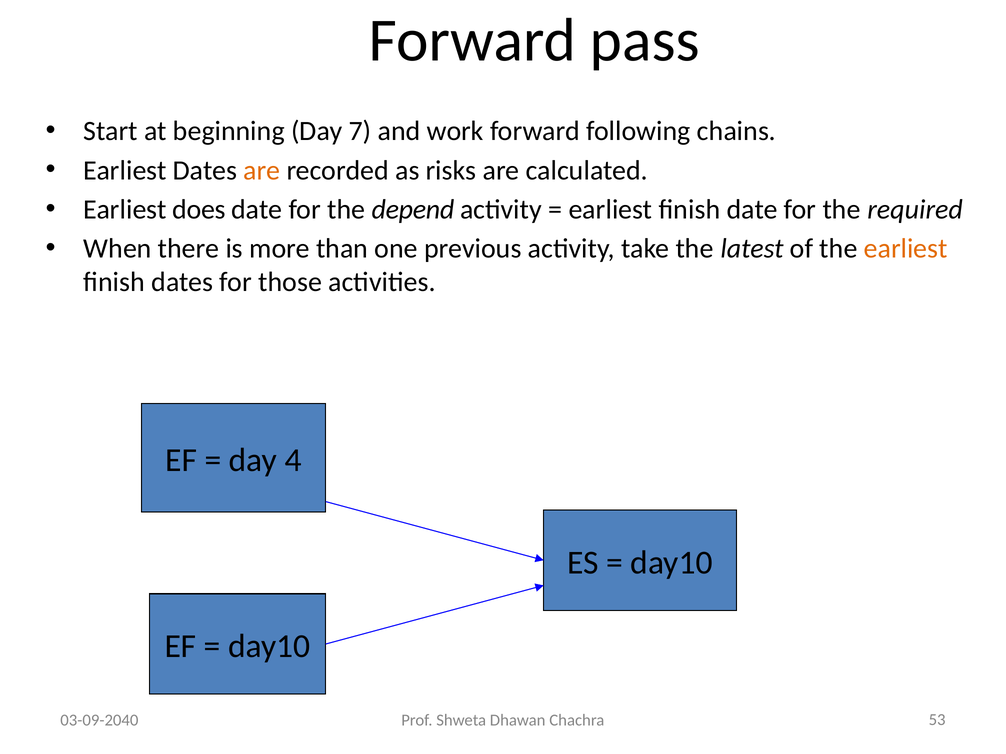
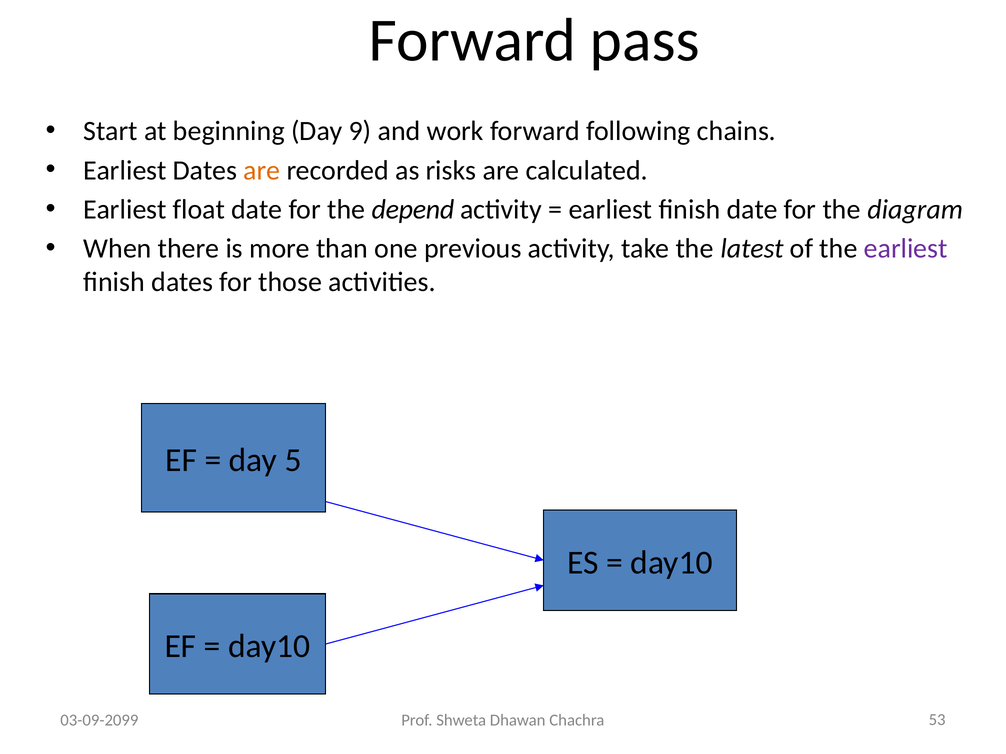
7: 7 -> 9 (360, 131)
does: does -> float (199, 210)
required: required -> diagram (915, 210)
earliest colour: orange -> purple (906, 249)
4: 4 -> 5 (293, 460)
03-09-2040: 03-09-2040 -> 03-09-2099 (99, 721)
